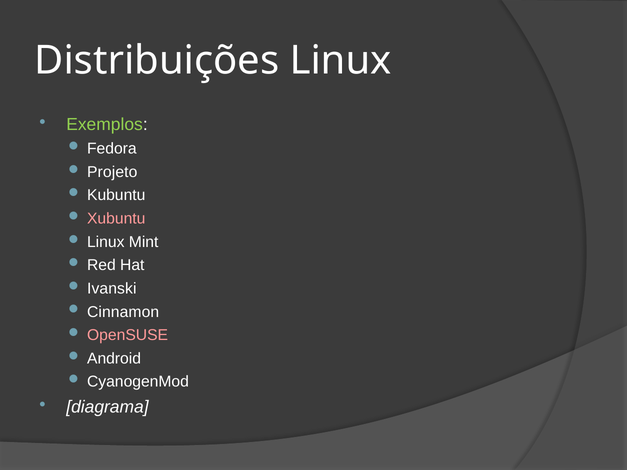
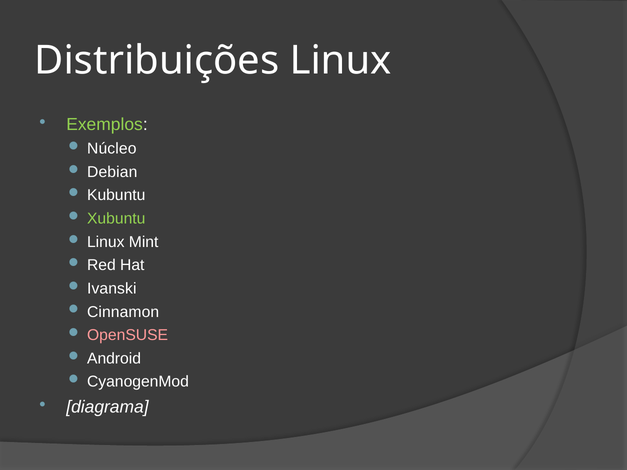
Fedora: Fedora -> Núcleo (112, 149)
Projeto: Projeto -> Debian (112, 172)
Xubuntu colour: pink -> light green (116, 219)
